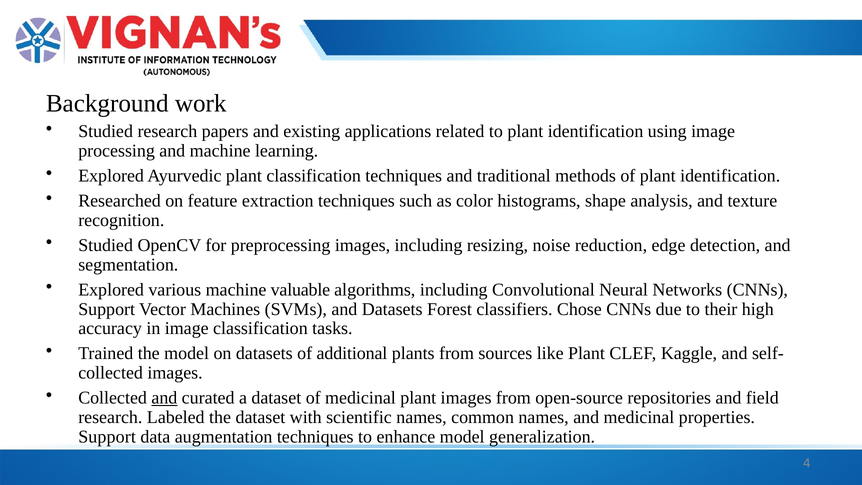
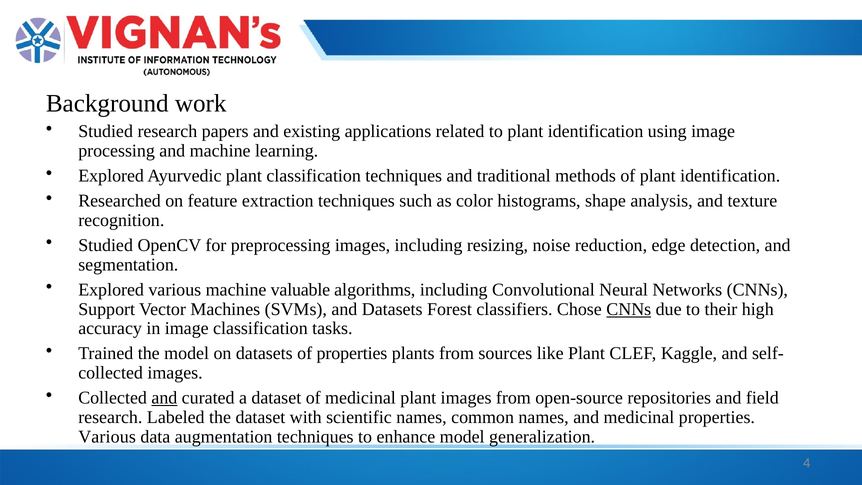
CNNs underline: none -> present (629, 309)
of additional: additional -> properties (352, 353)
Support: Support -> Various (107, 437)
